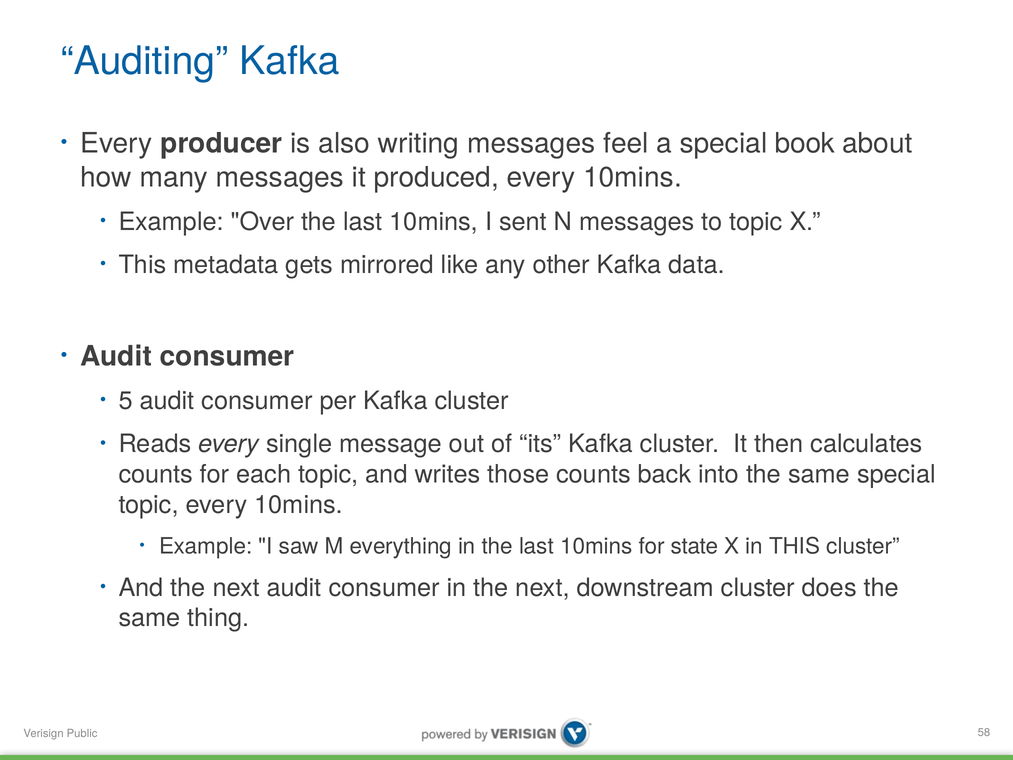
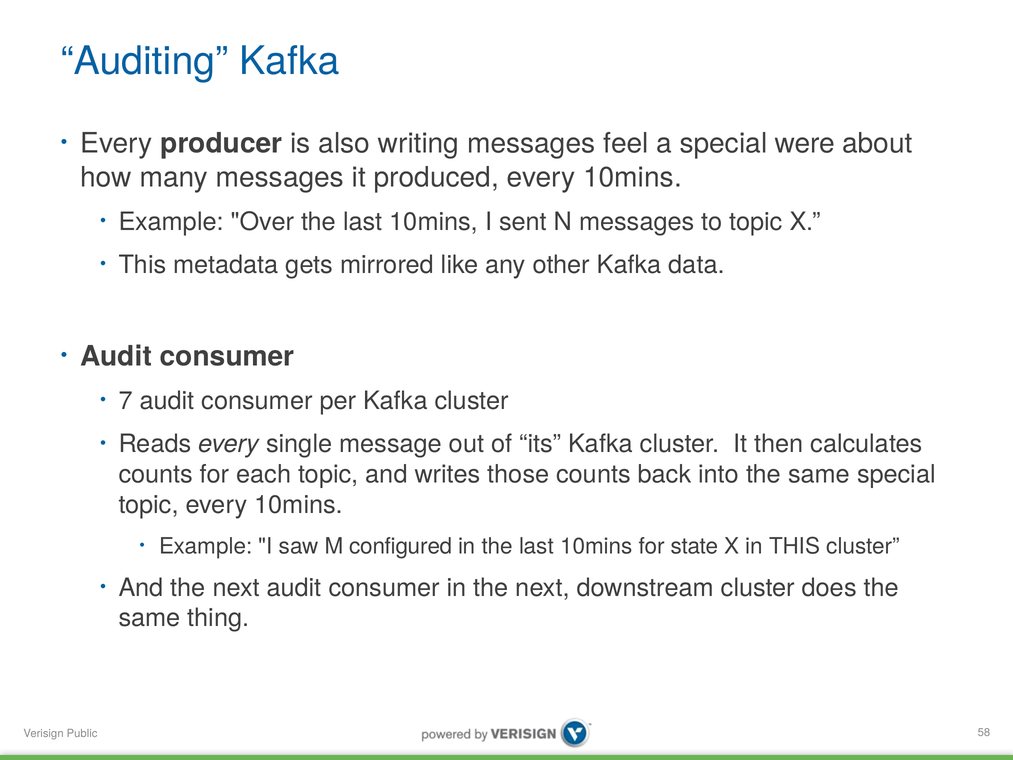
book: book -> were (805, 143)
5: 5 -> 7 (126, 401)
everything: everything -> configured (401, 546)
